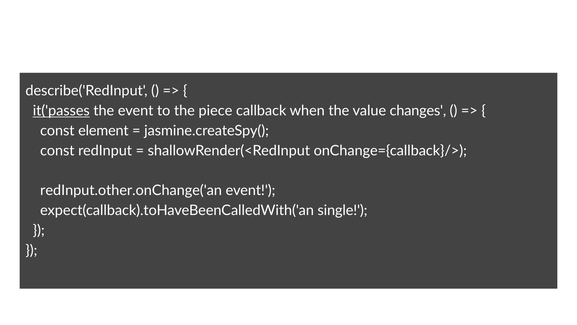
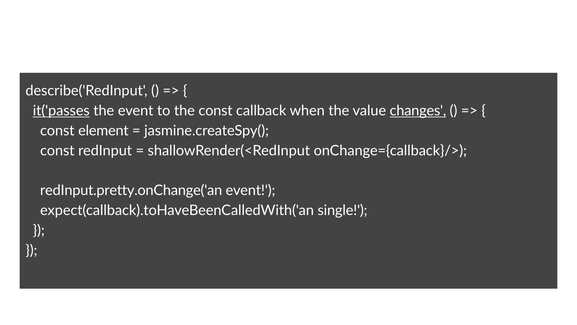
the piece: piece -> const (216, 111)
changes underline: none -> present (418, 111)
redInput.other.onChange('an: redInput.other.onChange('an -> redInput.pretty.onChange('an (131, 190)
